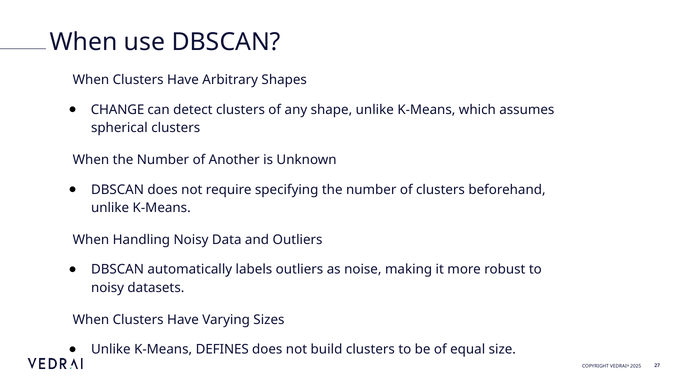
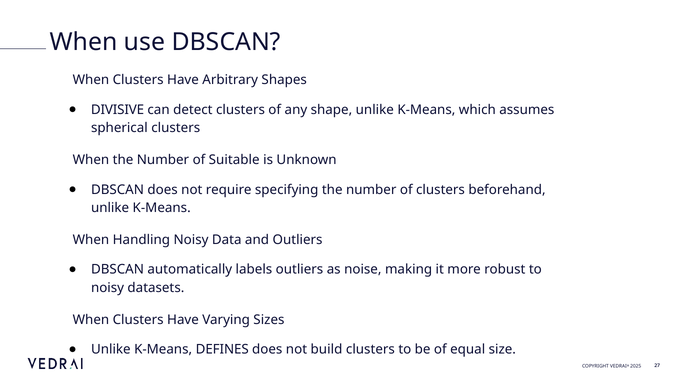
CHANGE: CHANGE -> DIVISIVE (118, 110)
Another: Another -> Suitable (234, 160)
